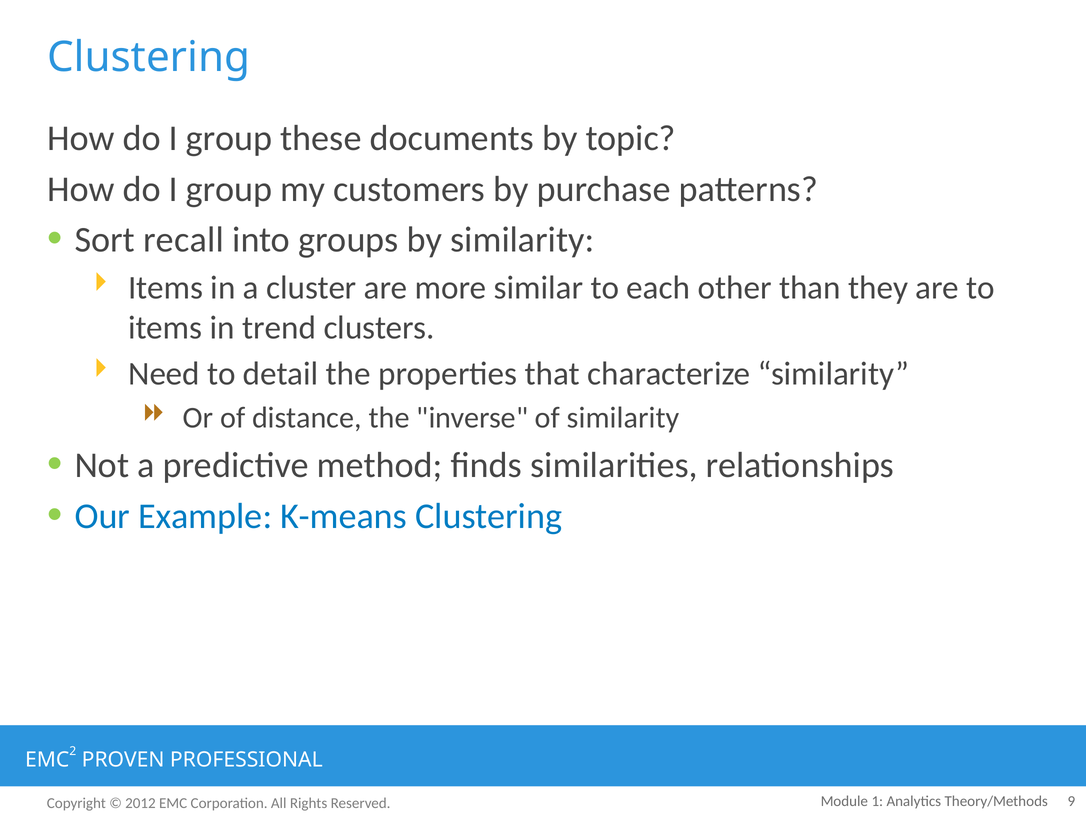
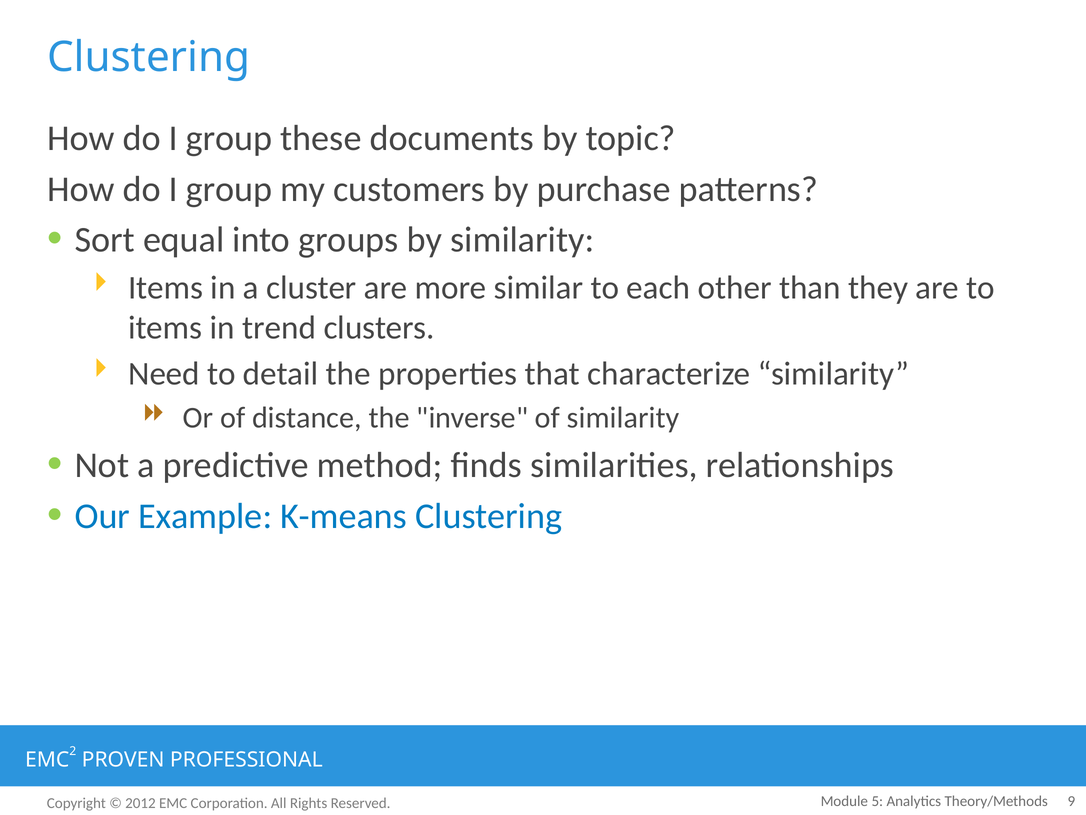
recall: recall -> equal (184, 240)
1: 1 -> 5 (877, 801)
